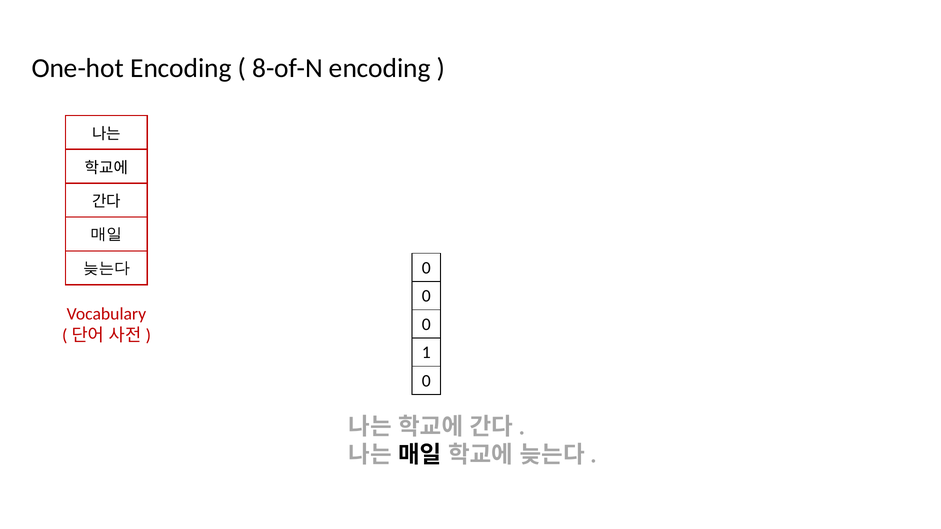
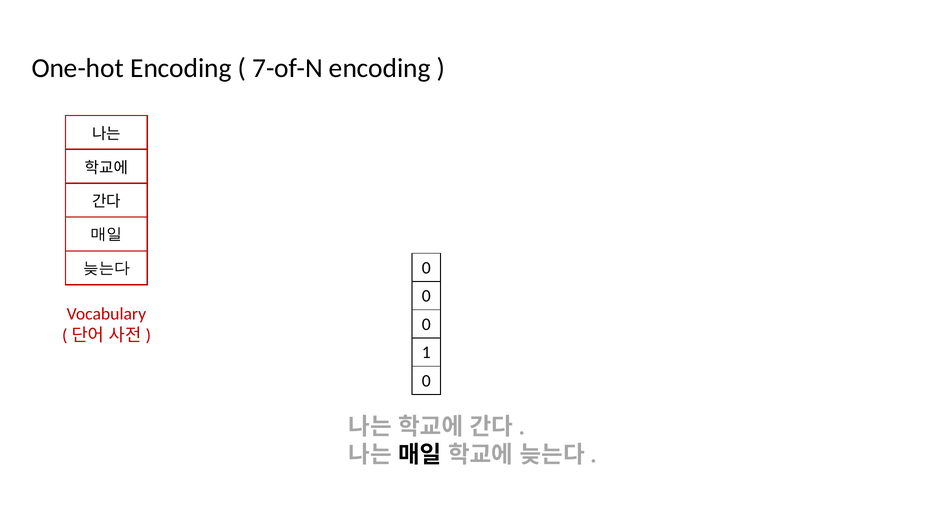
8-of-N: 8-of-N -> 7-of-N (288, 68)
